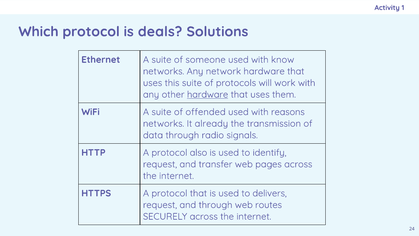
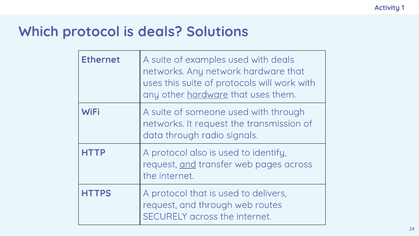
someone: someone -> examples (206, 60)
with know: know -> deals (283, 60)
offended: offended -> someone (206, 112)
with reasons: reasons -> through (288, 112)
It already: already -> request (211, 123)
and underline: none -> present (188, 164)
